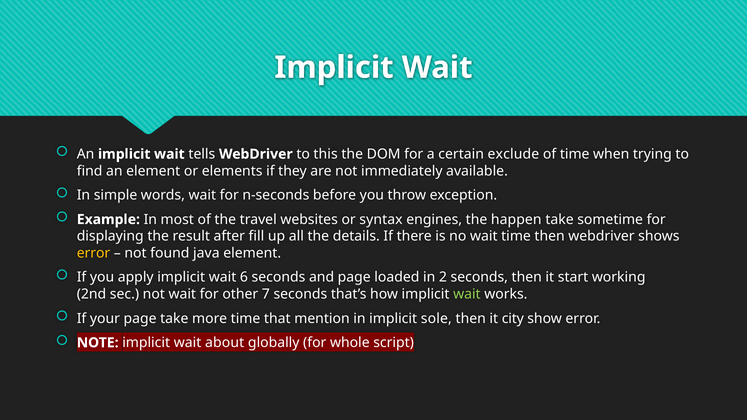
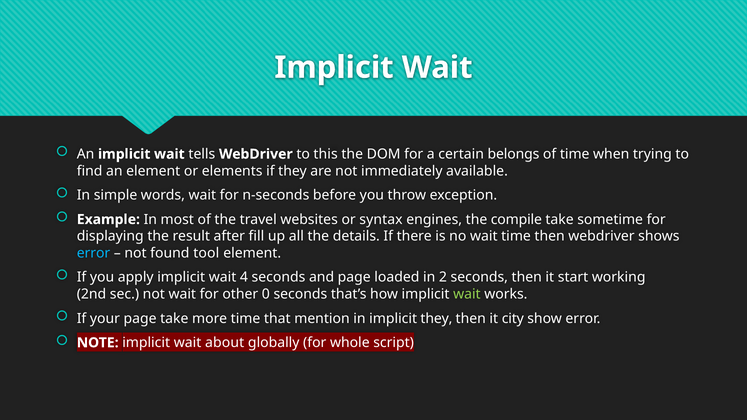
exclude: exclude -> belongs (514, 154)
happen: happen -> compile (516, 220)
error colour: yellow -> light blue (94, 253)
java: java -> tool (206, 253)
6: 6 -> 4 (244, 277)
7: 7 -> 0 (266, 294)
implicit sole: sole -> they (436, 319)
